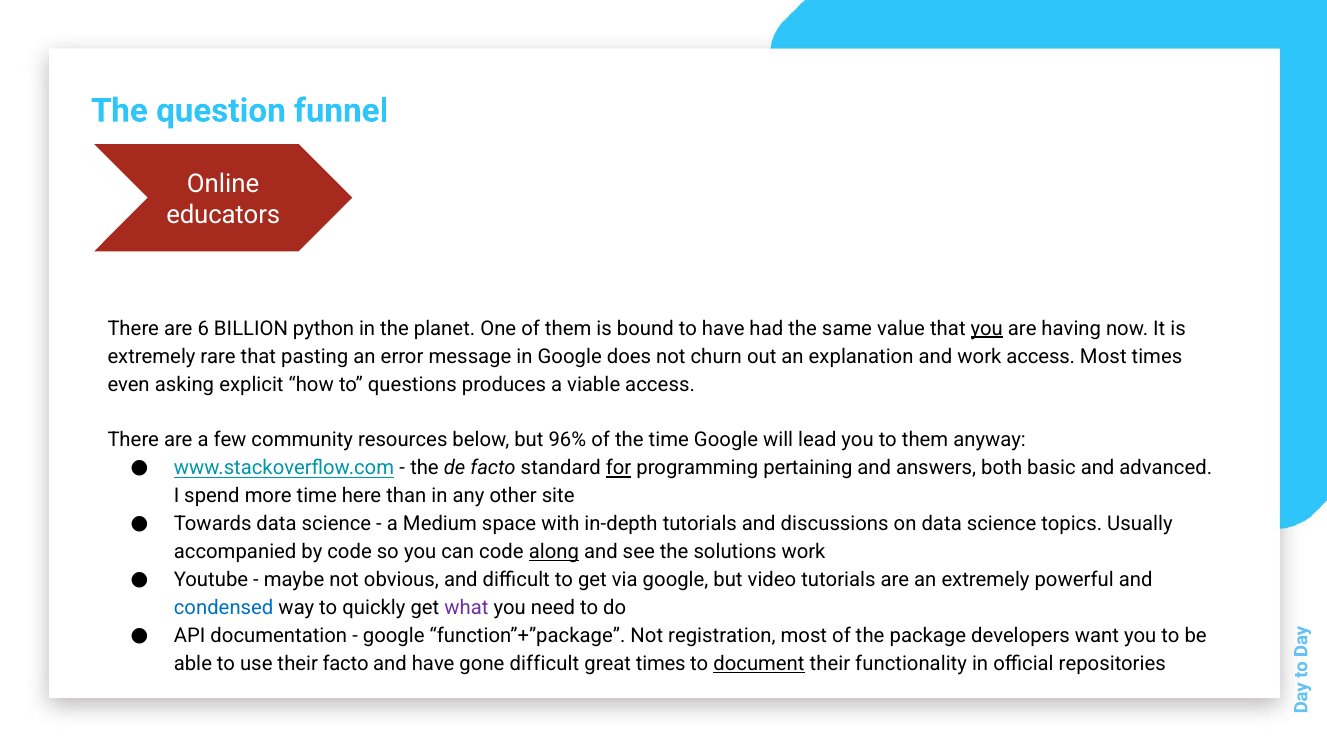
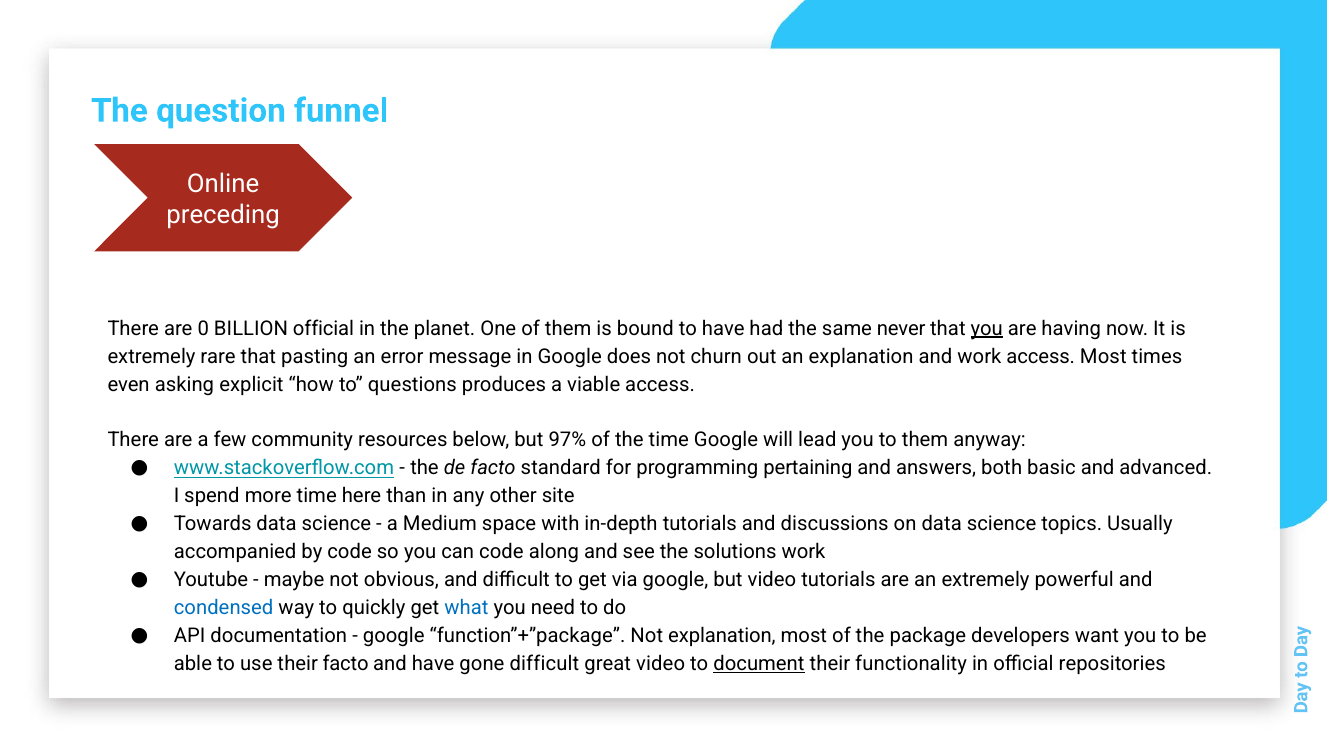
educators: educators -> preceding (223, 215)
6: 6 -> 0 (203, 328)
BILLION python: python -> official (324, 328)
value: value -> never (901, 328)
96%: 96% -> 97% (567, 440)
for underline: present -> none (619, 468)
along underline: present -> none (554, 552)
what colour: purple -> blue (467, 608)
Not registration: registration -> explanation (722, 636)
great times: times -> video (661, 664)
